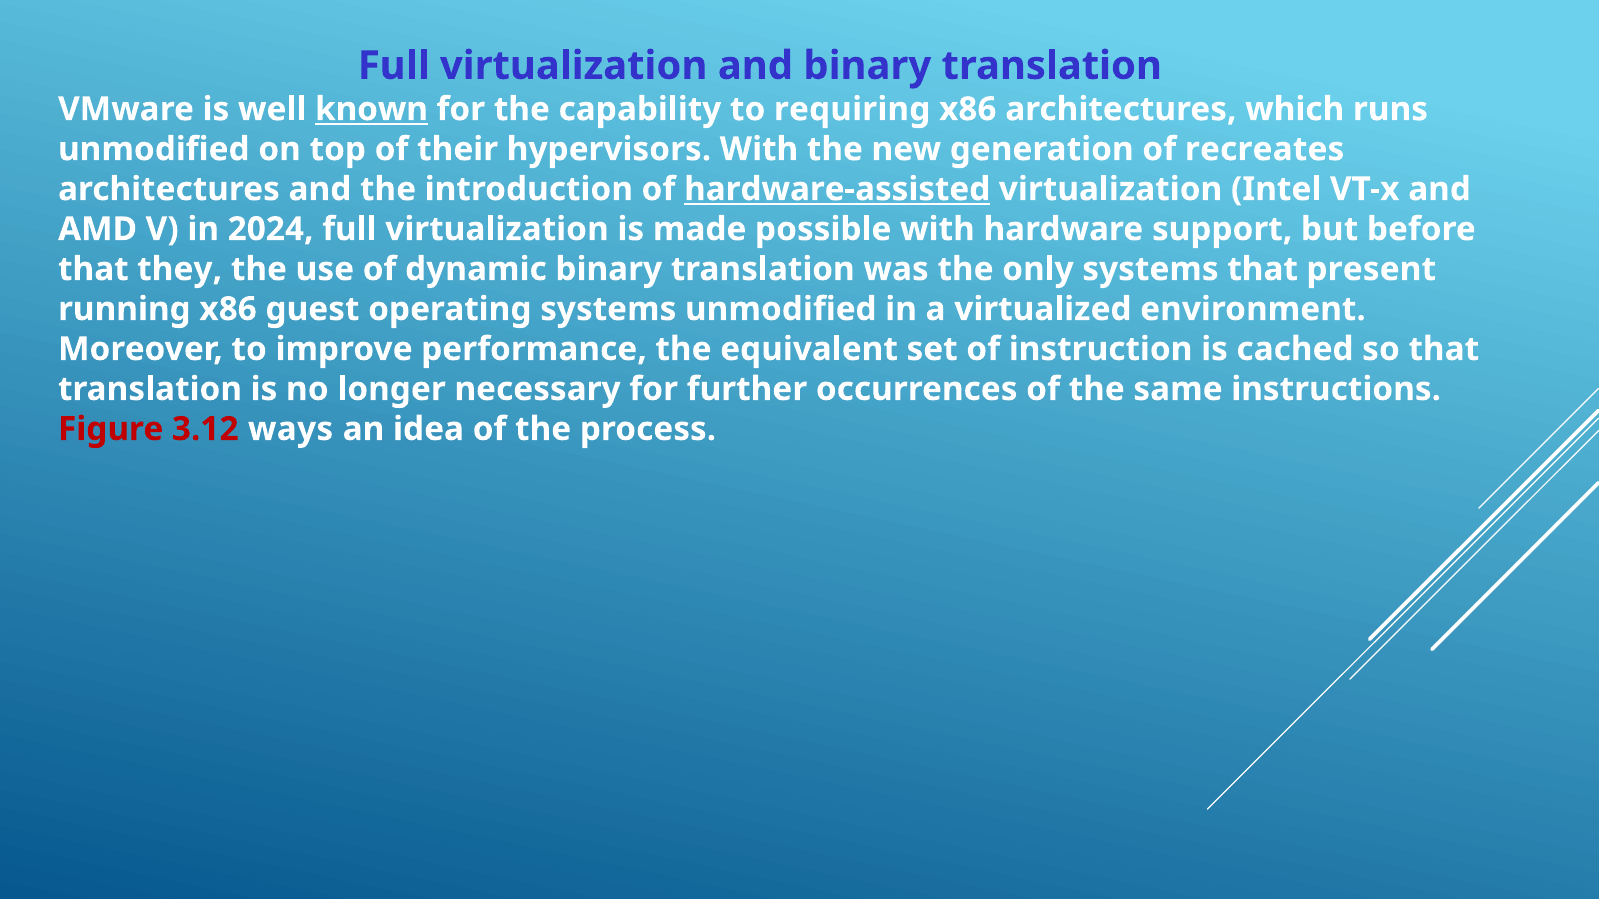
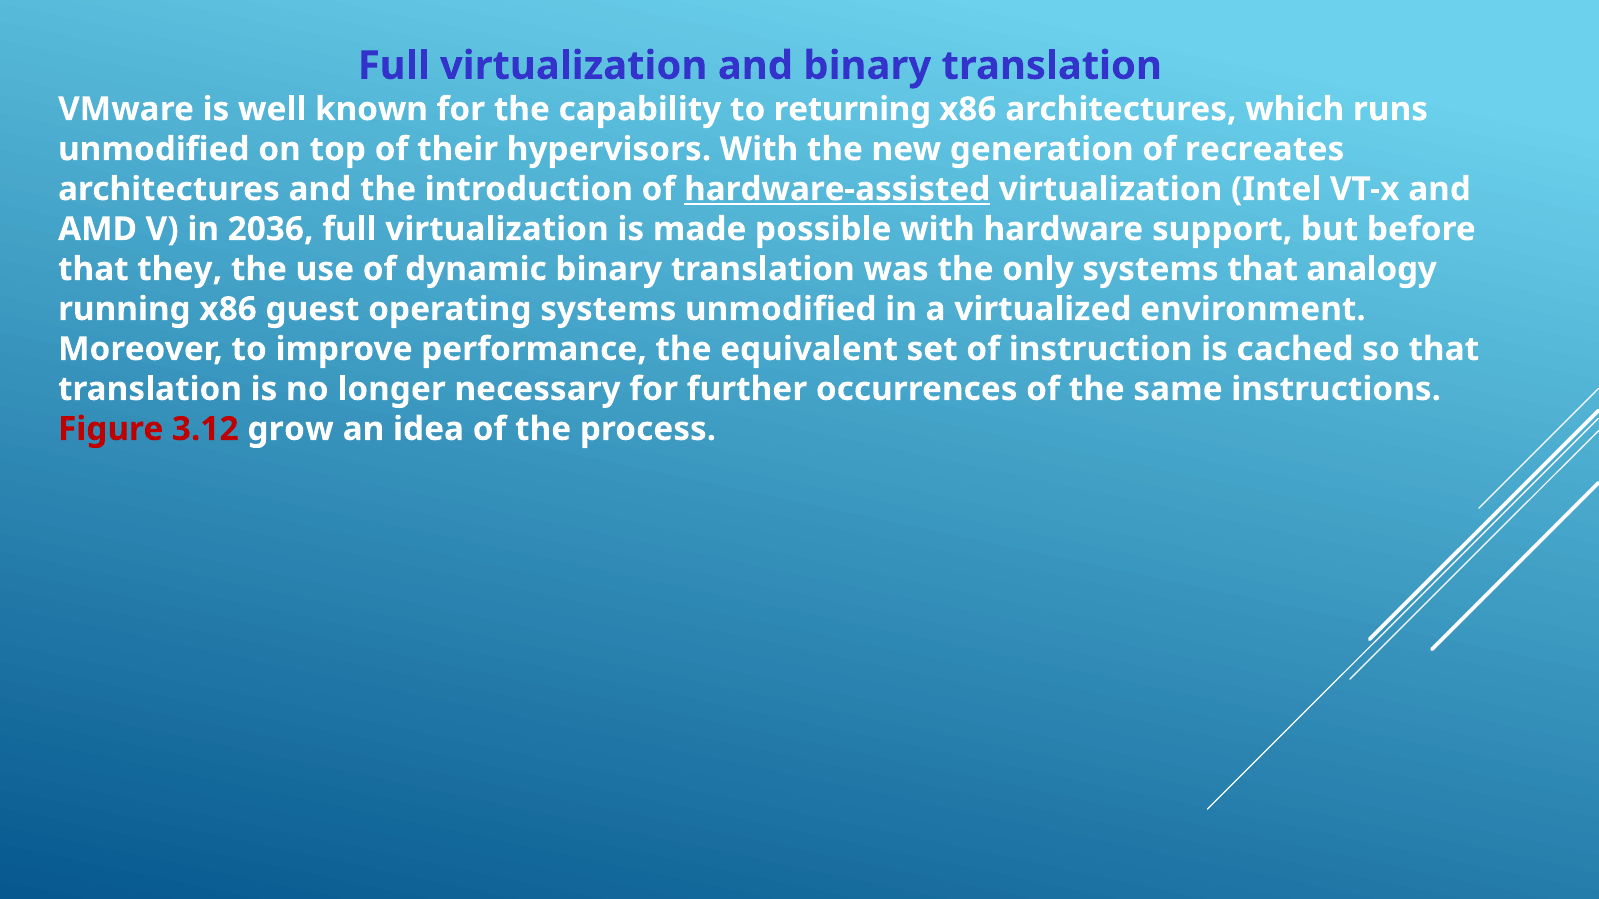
known underline: present -> none (371, 109)
requiring: requiring -> returning (852, 109)
2024: 2024 -> 2036 (271, 229)
present: present -> analogy (1371, 269)
ways: ways -> grow (291, 429)
